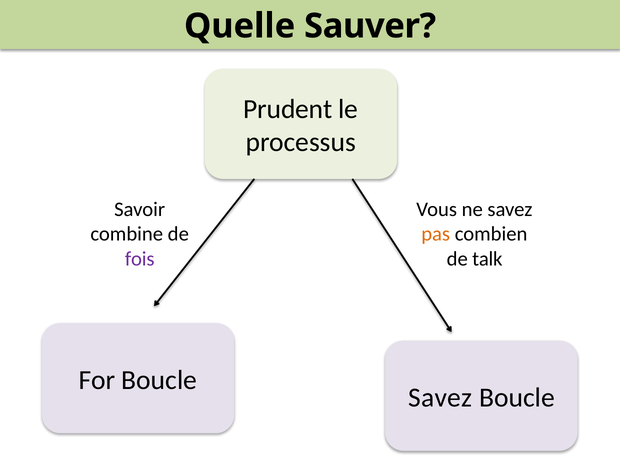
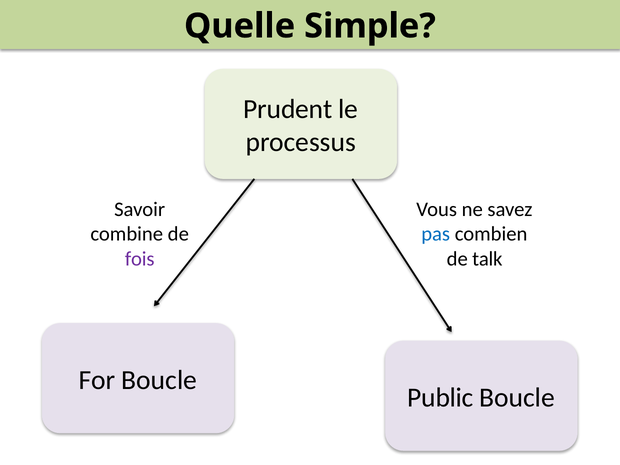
Sauver: Sauver -> Simple (370, 26)
pas colour: orange -> blue (436, 234)
Savez: Savez -> Public (440, 398)
